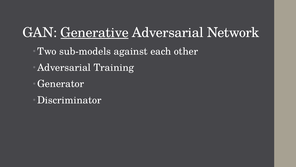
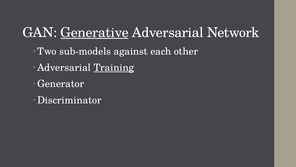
Training underline: none -> present (114, 67)
